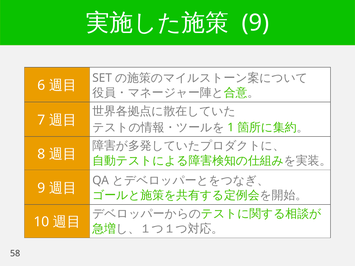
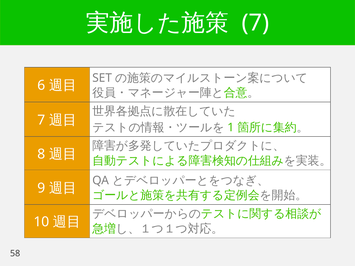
9: 9 -> 7 (255, 23)
